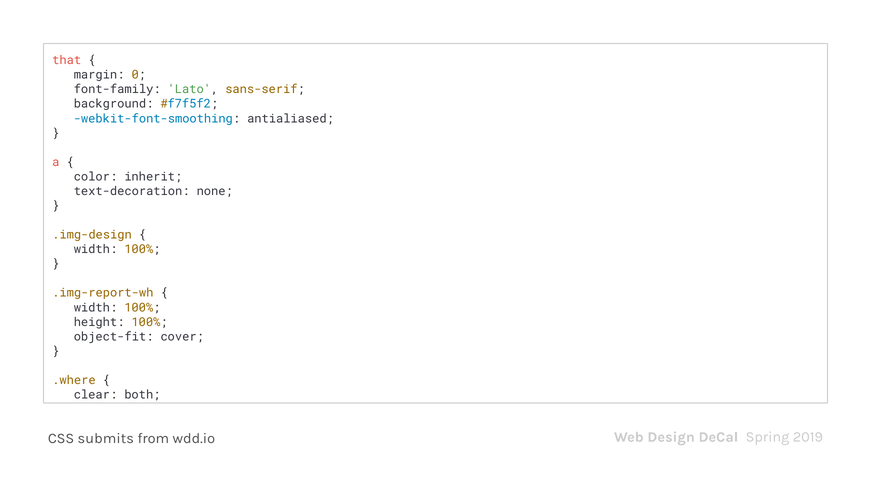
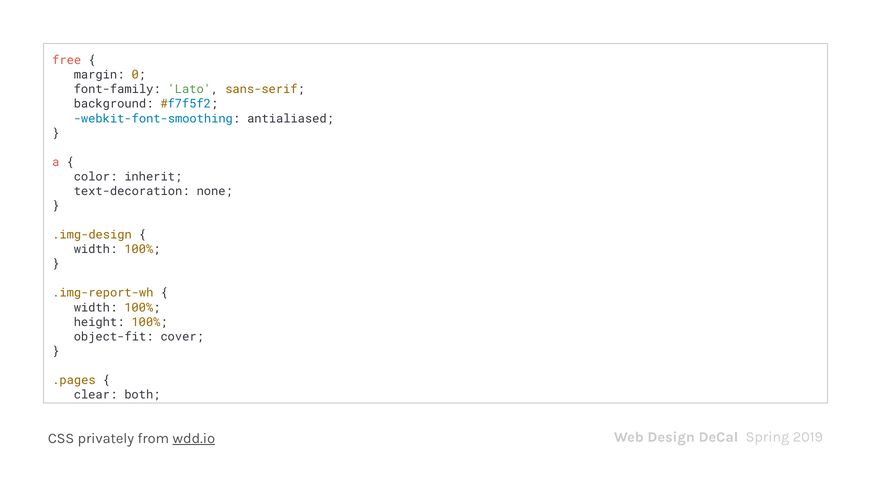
that: that -> free (67, 60)
.where: .where -> .pages (74, 380)
submits: submits -> privately (106, 438)
wdd.io underline: none -> present (194, 438)
